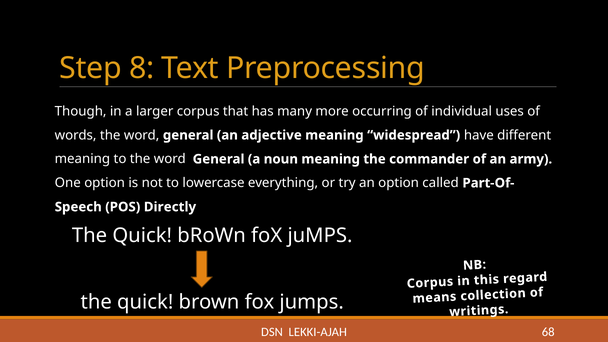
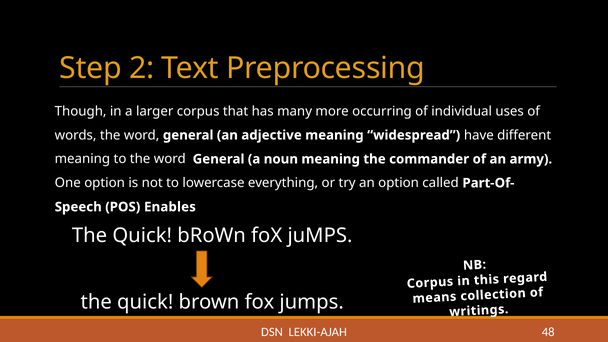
8: 8 -> 2 (142, 68)
Directly: Directly -> Enables (170, 207)
68: 68 -> 48 (548, 332)
